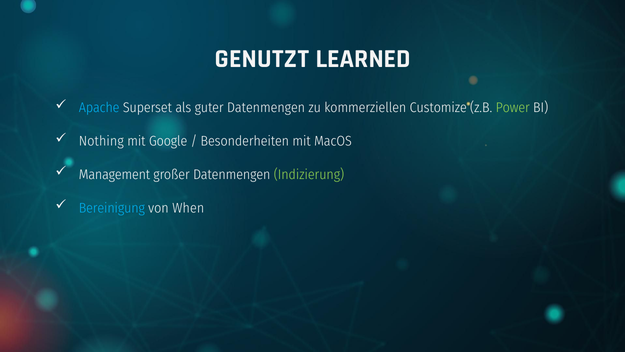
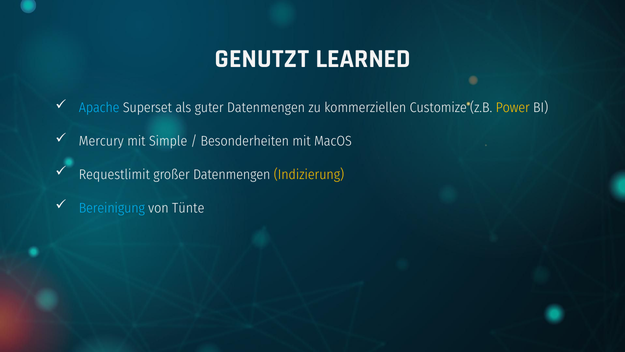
Power colour: light green -> yellow (513, 108)
Nothing: Nothing -> Mercury (101, 141)
Google: Google -> Simple (168, 141)
Management: Management -> Requestlimit (114, 174)
Indizierung colour: light green -> yellow (309, 174)
When: When -> Tünte (188, 208)
